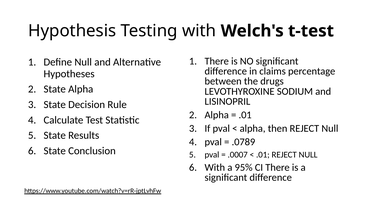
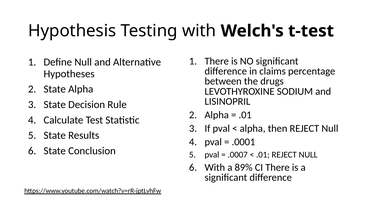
.0789: .0789 -> .0001 (243, 142)
95%: 95% -> 89% (244, 167)
